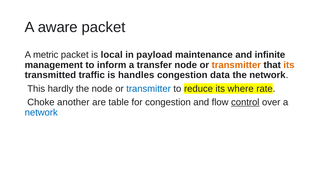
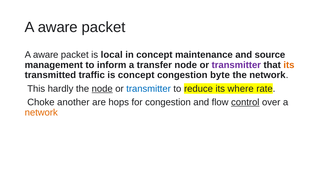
metric: metric -> aware (46, 55)
in payload: payload -> concept (154, 55)
infinite: infinite -> source (270, 55)
transmitter colour: orange -> purple (236, 65)
is handles: handles -> concept (136, 75)
data: data -> byte (220, 75)
node underline: none -> present (102, 89)
table: table -> hops (119, 102)
network colour: blue -> orange (41, 113)
